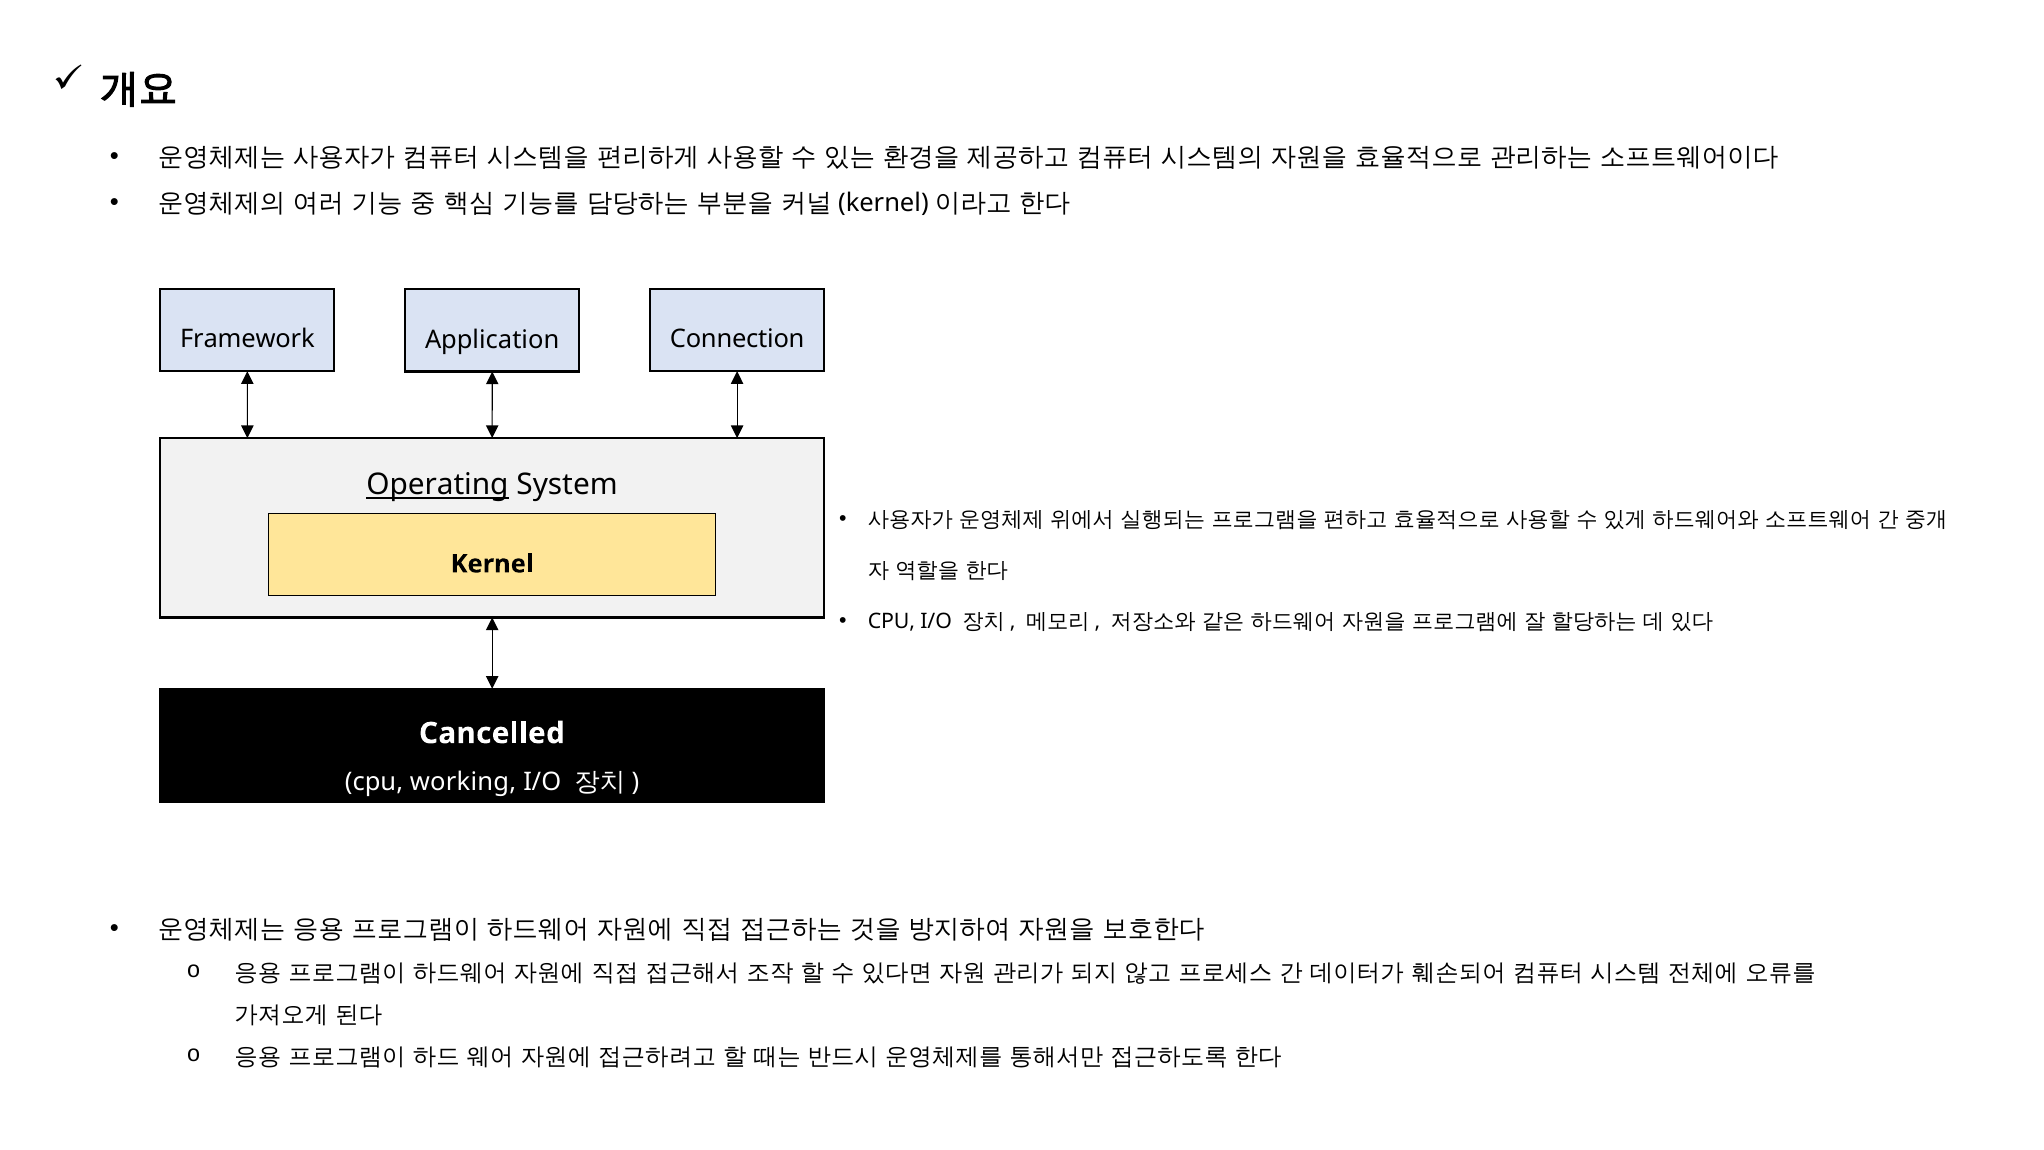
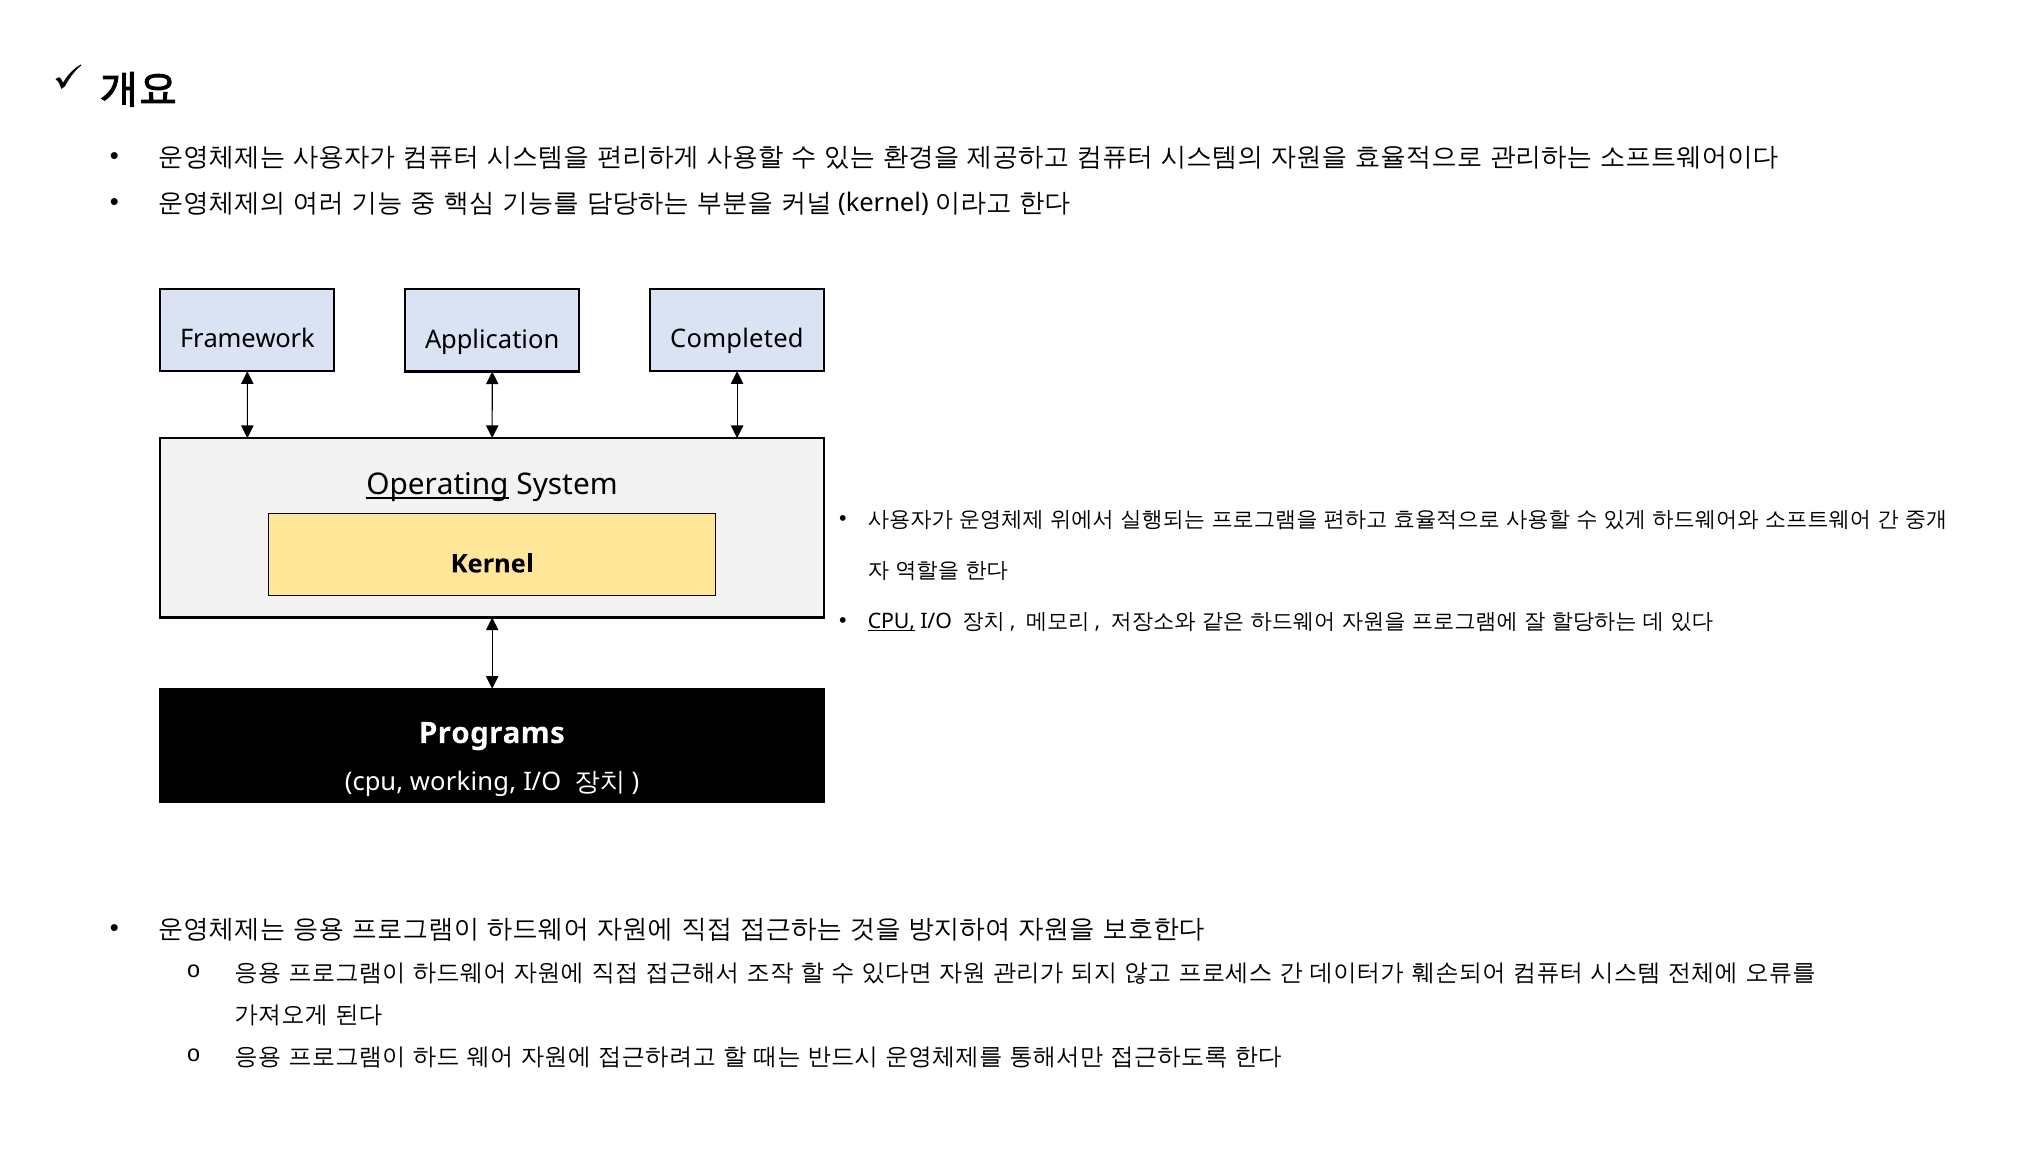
Connection: Connection -> Completed (737, 339)
CPU underline: none -> present (891, 621)
Cancelled: Cancelled -> Programs (492, 733)
